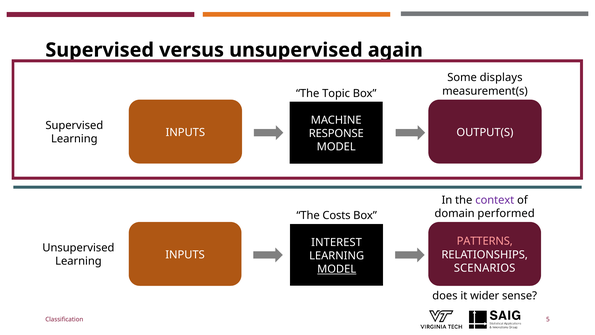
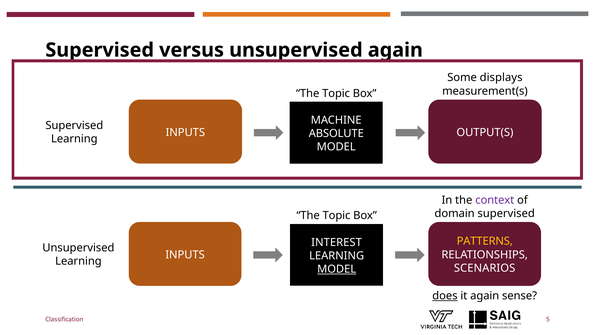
RESPONSE: RESPONSE -> ABSOLUTE (336, 133)
domain performed: performed -> supervised (506, 213)
Costs: Costs -> Topic (337, 215)
PATTERNS colour: pink -> yellow (485, 241)
does underline: none -> present (445, 296)
it wider: wider -> again (485, 296)
